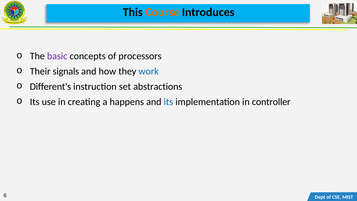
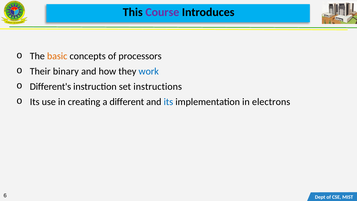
Course colour: orange -> purple (162, 12)
basic colour: purple -> orange (57, 56)
signals: signals -> binary (66, 71)
abstractions: abstractions -> instructions (158, 86)
happens: happens -> different (127, 102)
controller: controller -> electrons (271, 102)
